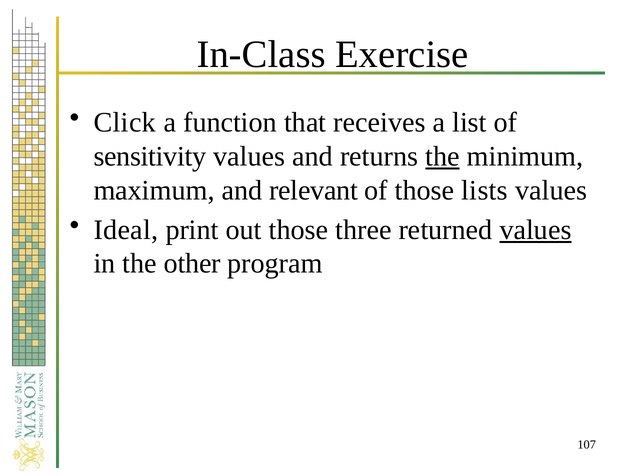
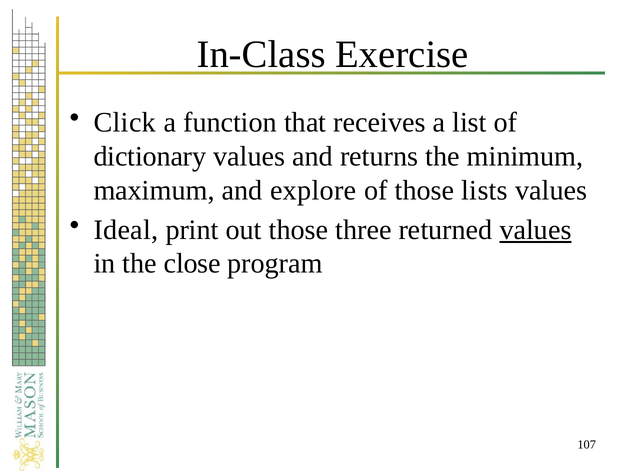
sensitivity: sensitivity -> dictionary (150, 156)
the underline: present -> none (442, 156)
relevant: relevant -> explore (313, 190)
other: other -> close (192, 263)
